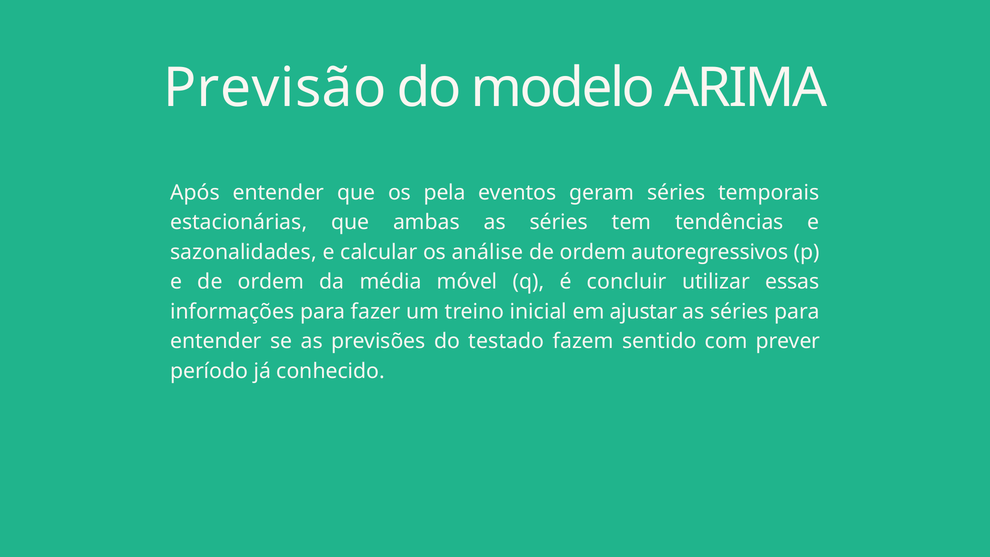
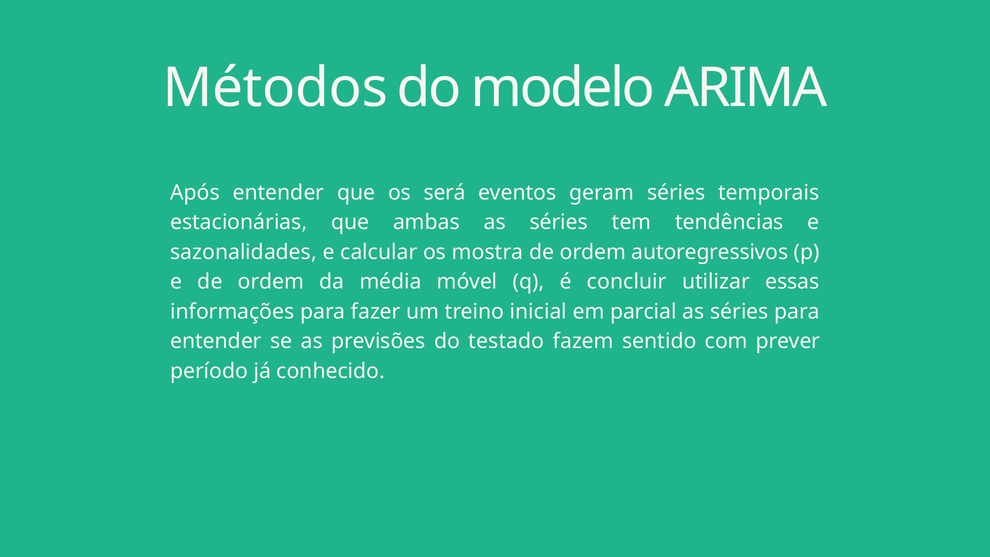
Previsão: Previsão -> Métodos (275, 88)
pela: pela -> será (445, 193)
análise: análise -> mostra (488, 252)
ajustar: ajustar -> parcial (643, 312)
